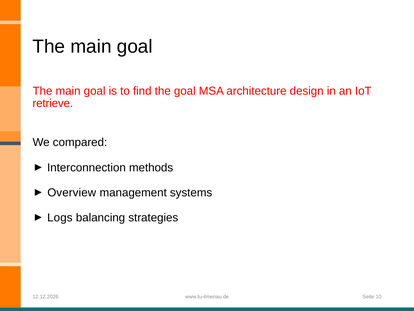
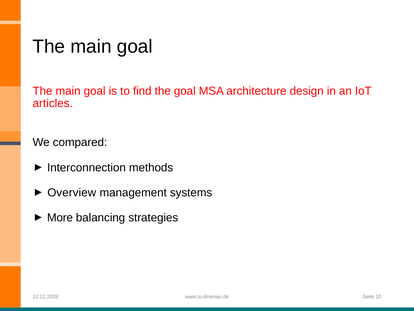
retrieve: retrieve -> articles (53, 103)
Logs: Logs -> More (60, 217)
